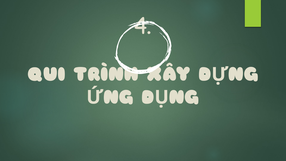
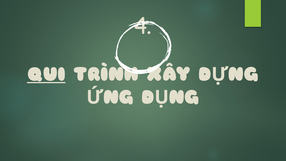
QUI underline: none -> present (46, 74)
